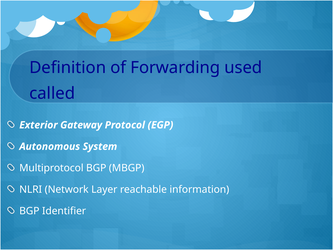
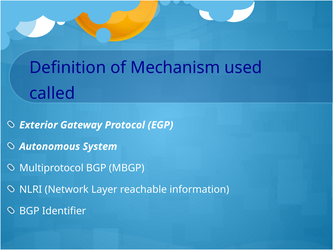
Forwarding: Forwarding -> Mechanism (175, 67)
